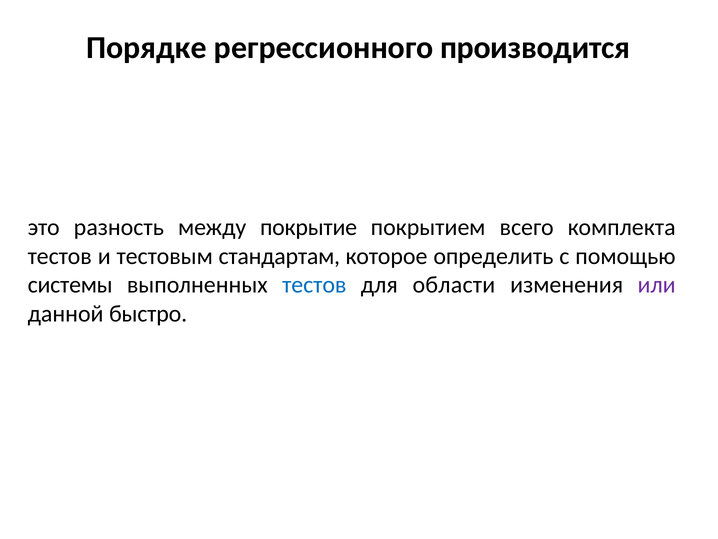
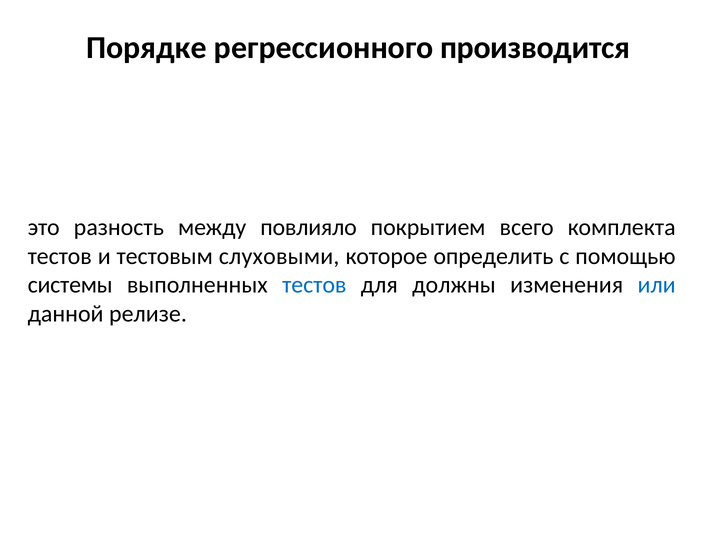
покрытие: покрытие -> повлияло (309, 227)
стандартам: стандартам -> слуховыми (279, 256)
области: области -> должны (454, 285)
или colour: purple -> blue (657, 285)
быстро: быстро -> релизе (148, 313)
